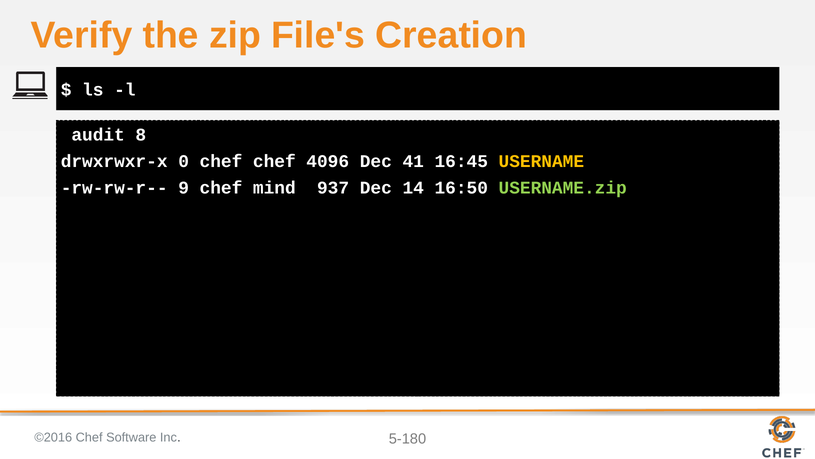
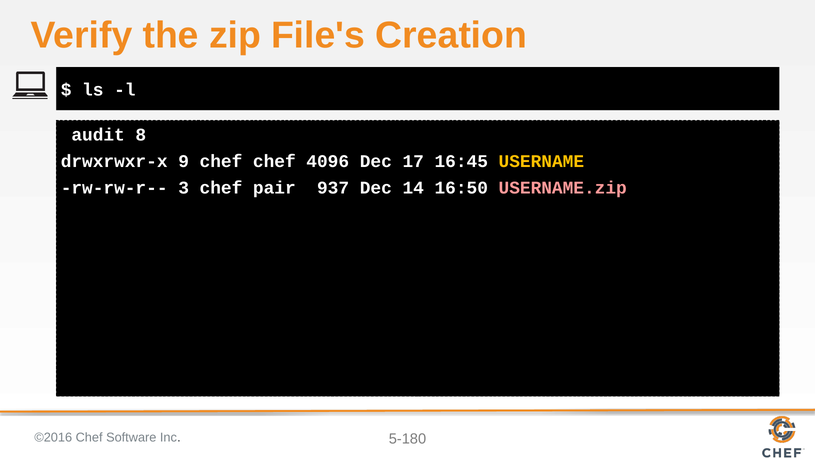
0: 0 -> 9 (184, 161)
41: 41 -> 17 (413, 161)
9: 9 -> 3 (184, 187)
mind: mind -> pair (274, 187)
USERNAME.zip colour: light green -> pink (563, 187)
